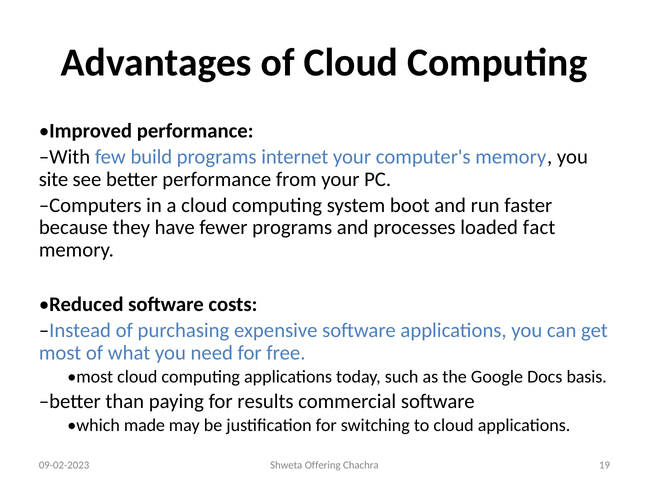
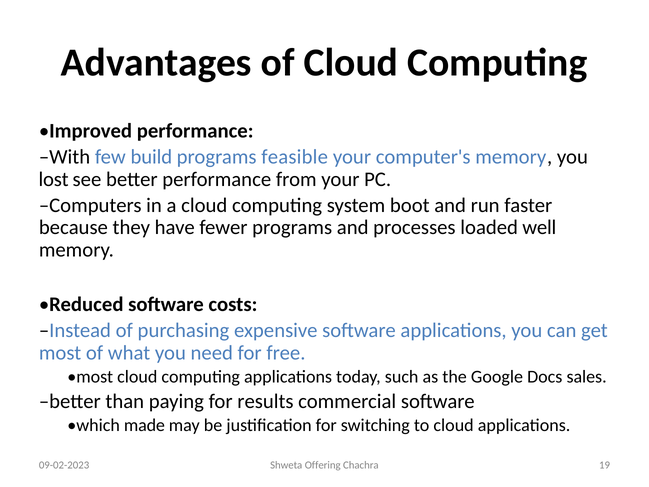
internet: internet -> feasible (295, 157)
site: site -> lost (54, 179)
fact: fact -> well (539, 227)
basis: basis -> sales (587, 377)
